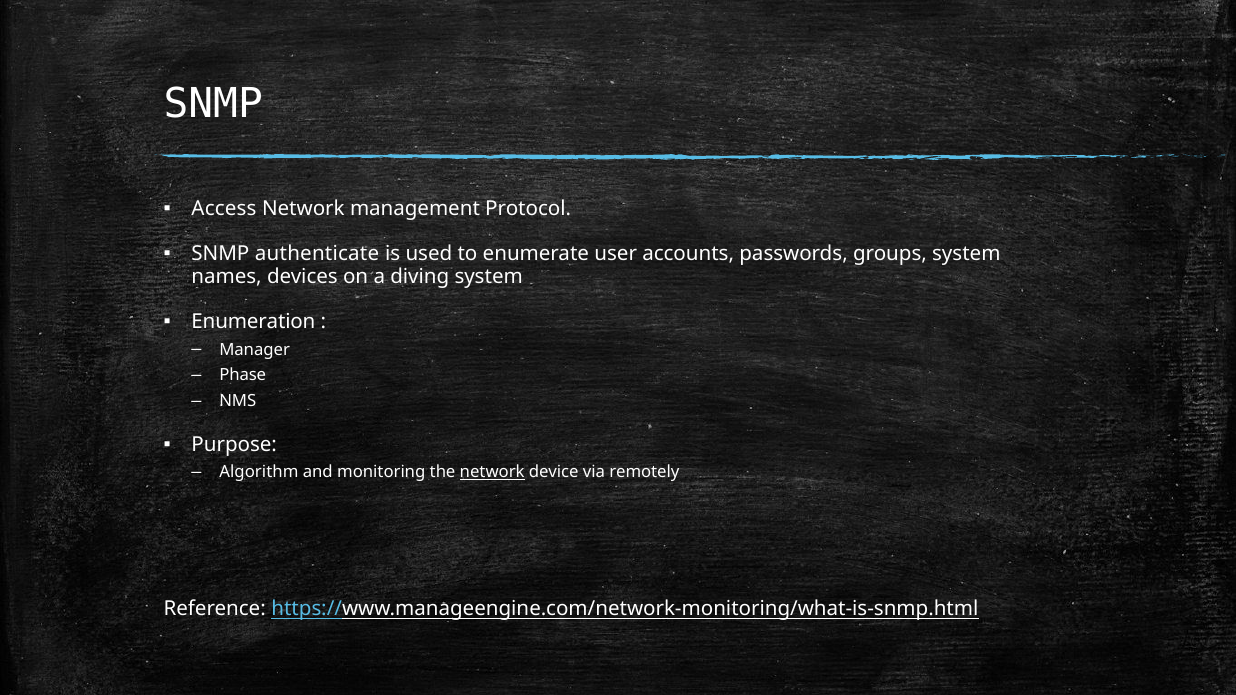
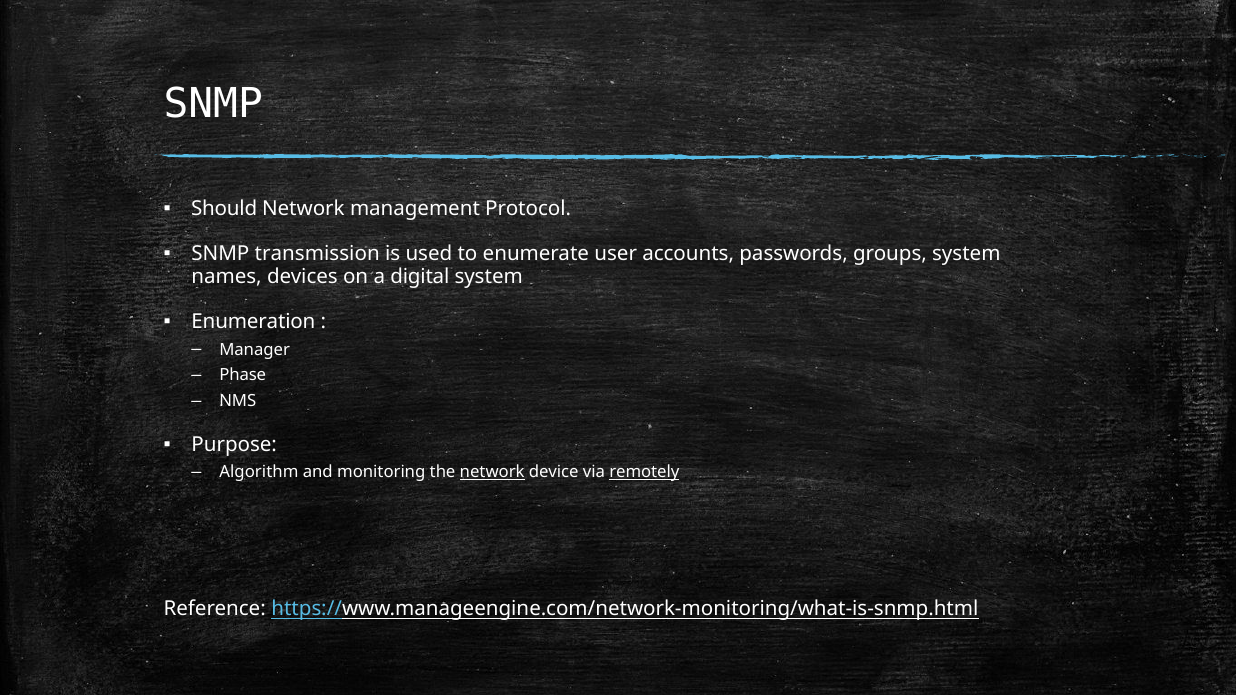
Access: Access -> Should (224, 209)
authenticate: authenticate -> transmission (317, 254)
diving: diving -> digital (420, 276)
remotely underline: none -> present (644, 473)
